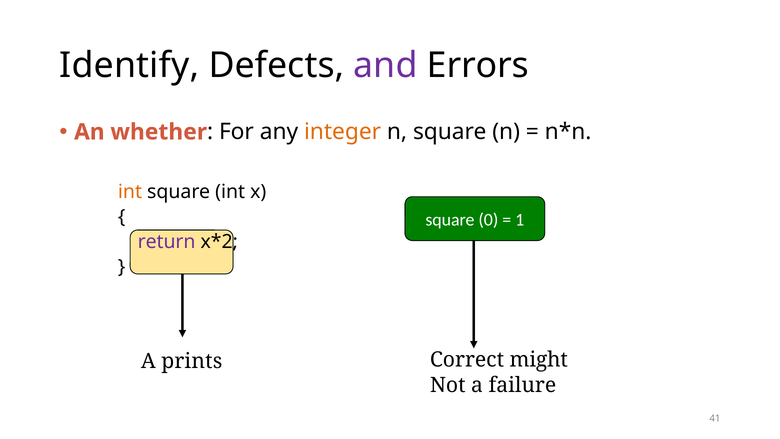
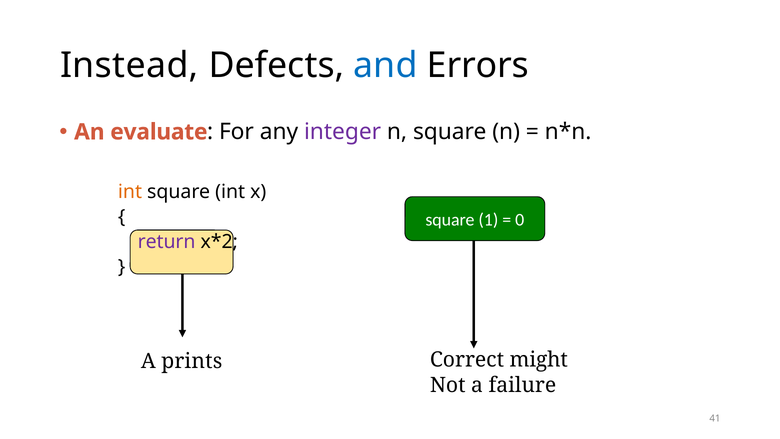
Identify: Identify -> Instead (129, 66)
and colour: purple -> blue (385, 66)
whether: whether -> evaluate (159, 132)
integer colour: orange -> purple (343, 132)
0: 0 -> 1 (488, 220)
1: 1 -> 0 (520, 220)
